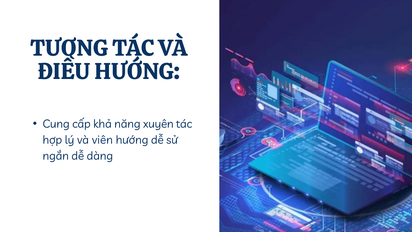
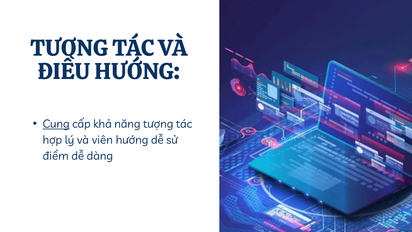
Cung underline: none -> present (56, 124)
xuyên: xuyên -> tượng (158, 124)
ngắn: ngắn -> điểm (56, 156)
